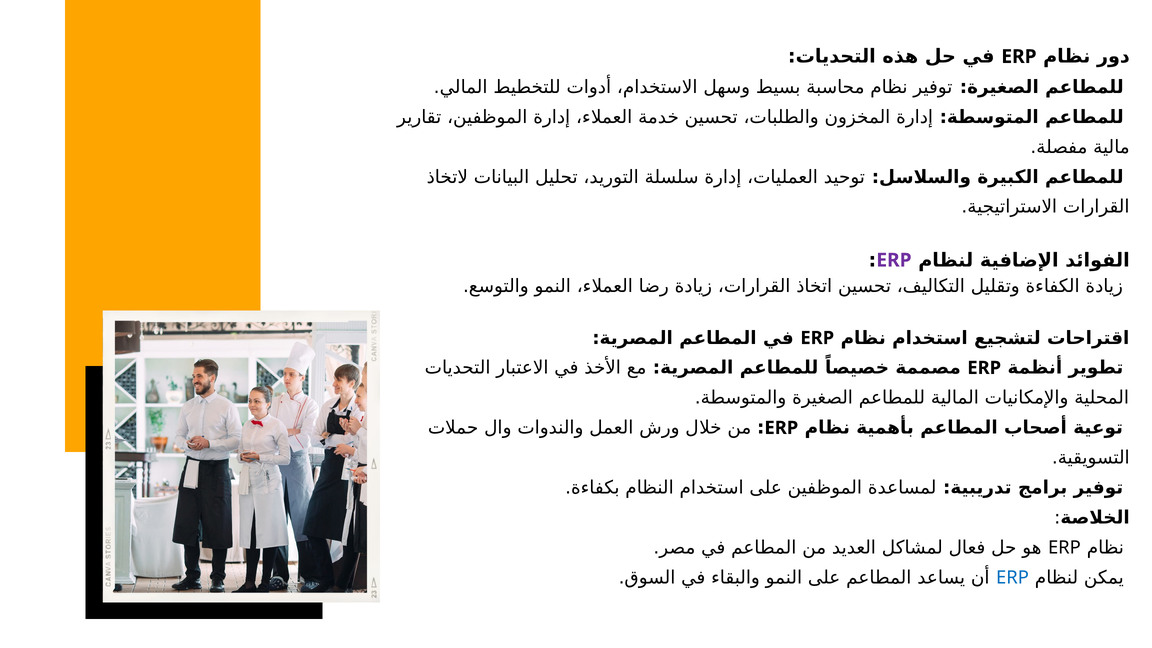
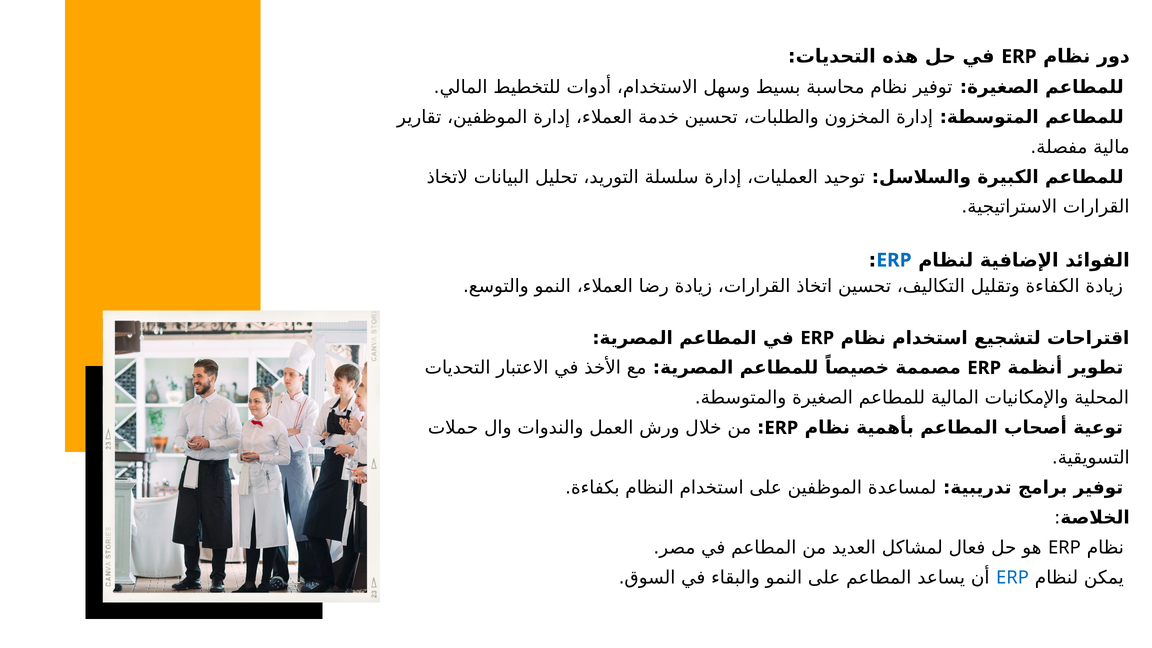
ERP colour: purple -> blue (894, 260)
